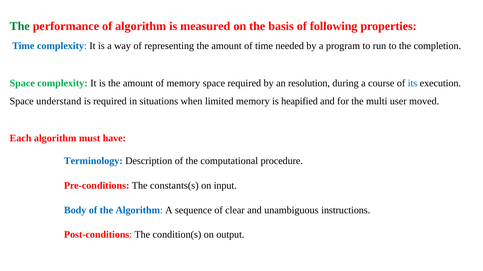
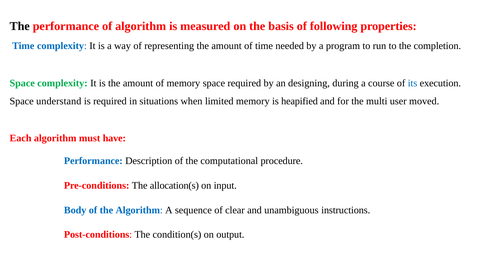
The colour: green -> black (20, 26)
resolution: resolution -> designing (309, 83)
Terminology: Terminology -> Performance (93, 161)
constants(s: constants(s -> allocation(s (174, 186)
